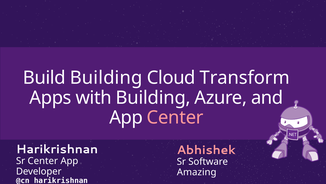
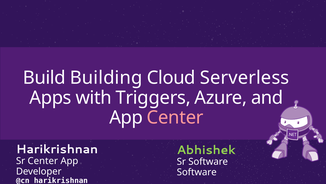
Transform: Transform -> Serverless (245, 78)
with Building: Building -> Triggers (153, 97)
Abhishek colour: pink -> light green (206, 149)
Amazing: Amazing -> Software (197, 172)
